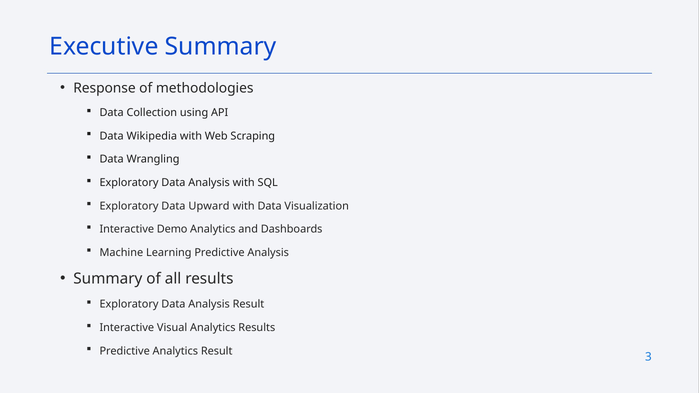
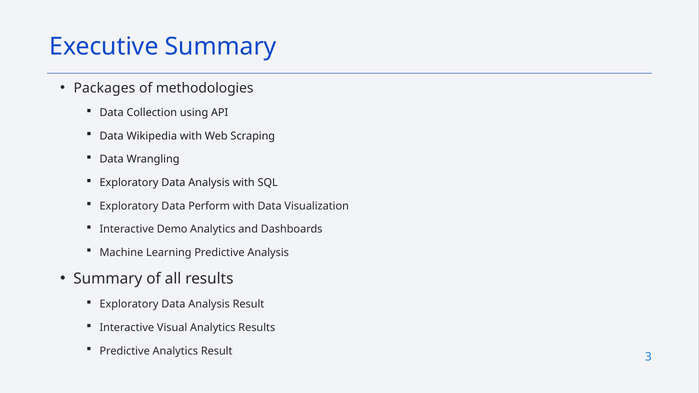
Response: Response -> Packages (104, 88)
Upward: Upward -> Perform (209, 206)
